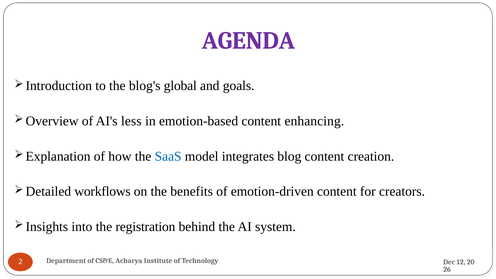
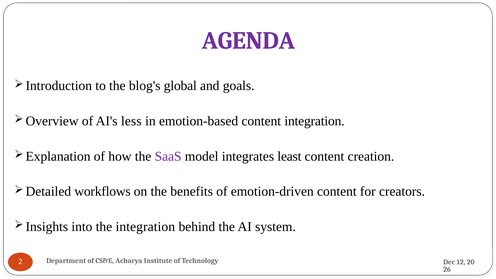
content enhancing: enhancing -> integration (314, 121)
SaaS colour: blue -> purple (168, 156)
blog: blog -> least (289, 156)
the registration: registration -> integration (145, 227)
